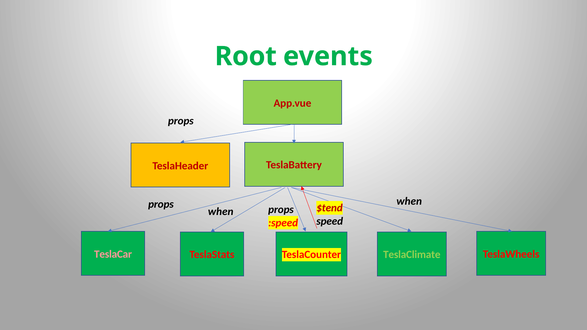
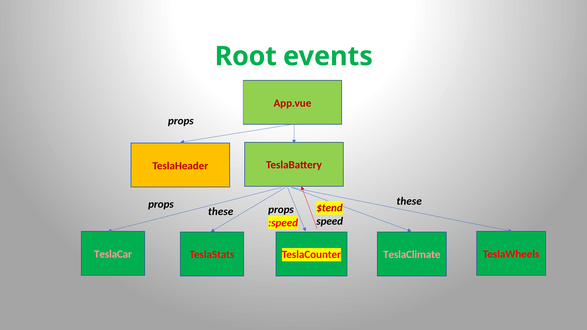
when: when -> these (409, 201)
when: when -> these (221, 212)
TeslaClimate colour: light green -> pink (412, 255)
